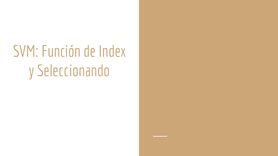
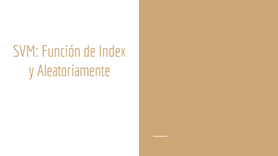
Seleccionando: Seleccionando -> Aleatoriamente (74, 71)
